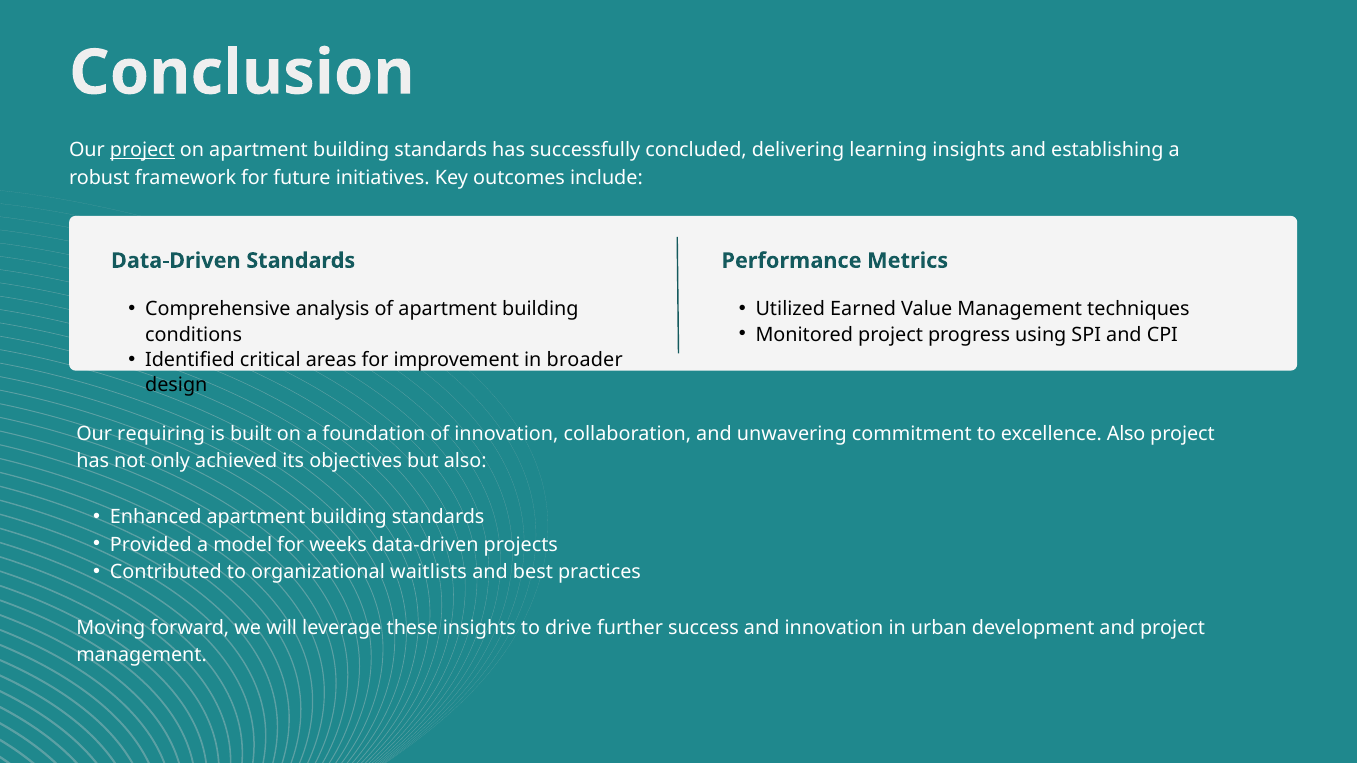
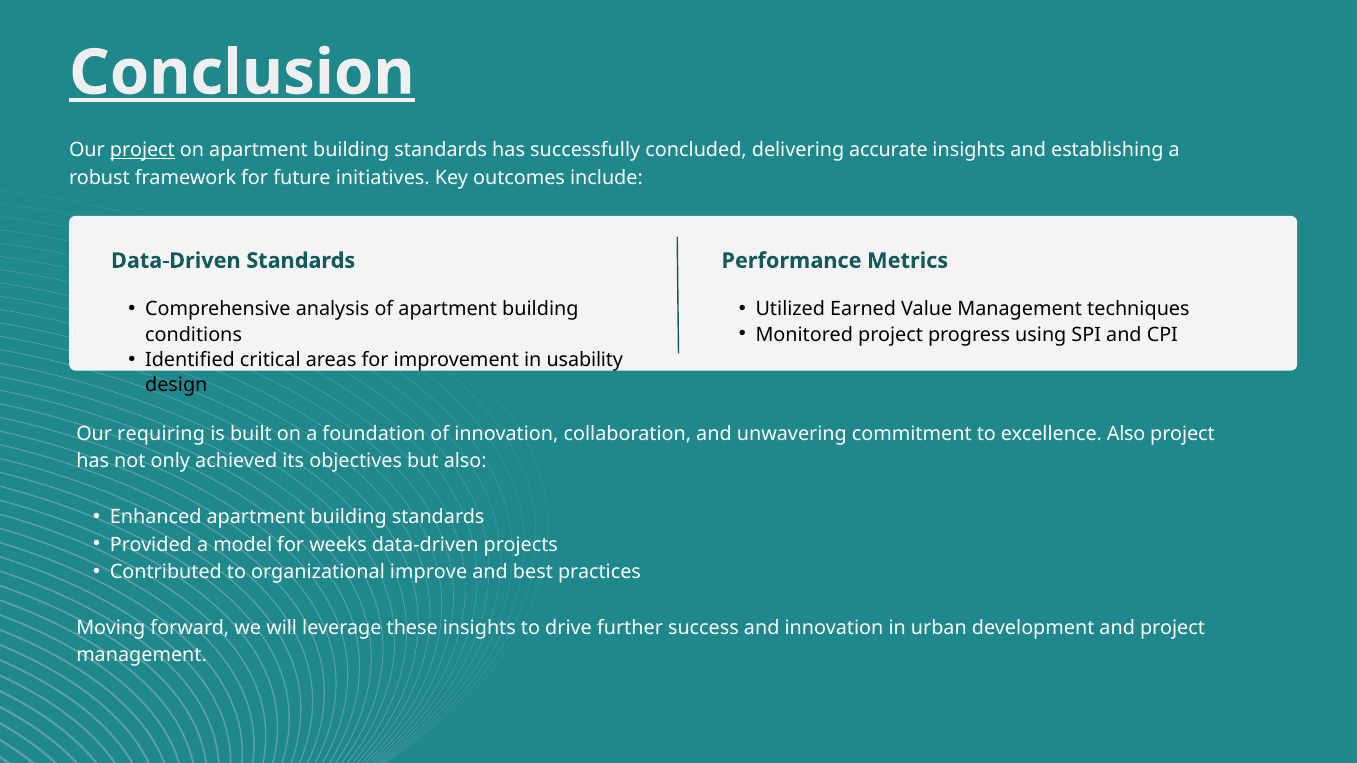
Conclusion underline: none -> present (242, 73)
learning: learning -> accurate (888, 150)
broader: broader -> usability (585, 360)
waitlists: waitlists -> improve (429, 572)
